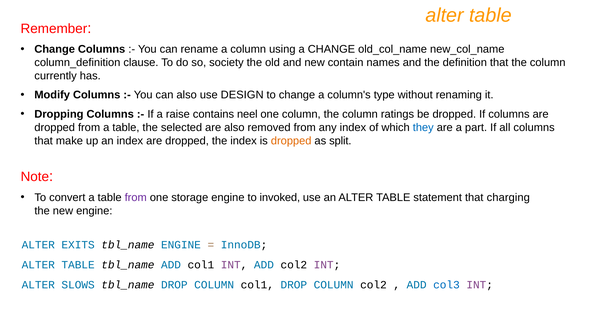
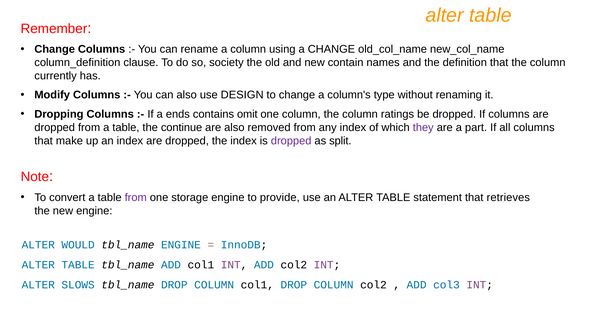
raise: raise -> ends (178, 114)
neel: neel -> omit (247, 114)
selected: selected -> continue (182, 127)
they colour: blue -> purple (423, 127)
dropped colour: orange -> purple (291, 141)
invoked: invoked -> provide (280, 197)
charging: charging -> retrieves (508, 197)
EXITS: EXITS -> WOULD (78, 245)
